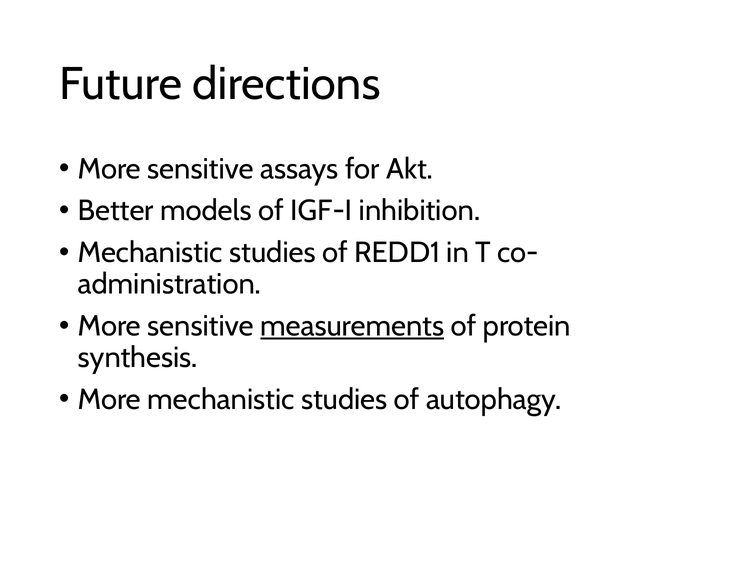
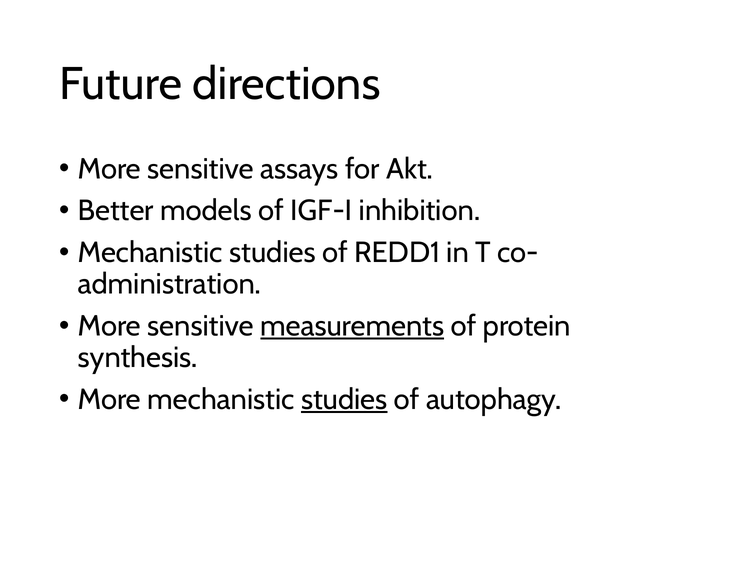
studies underline: none -> present (344, 400)
